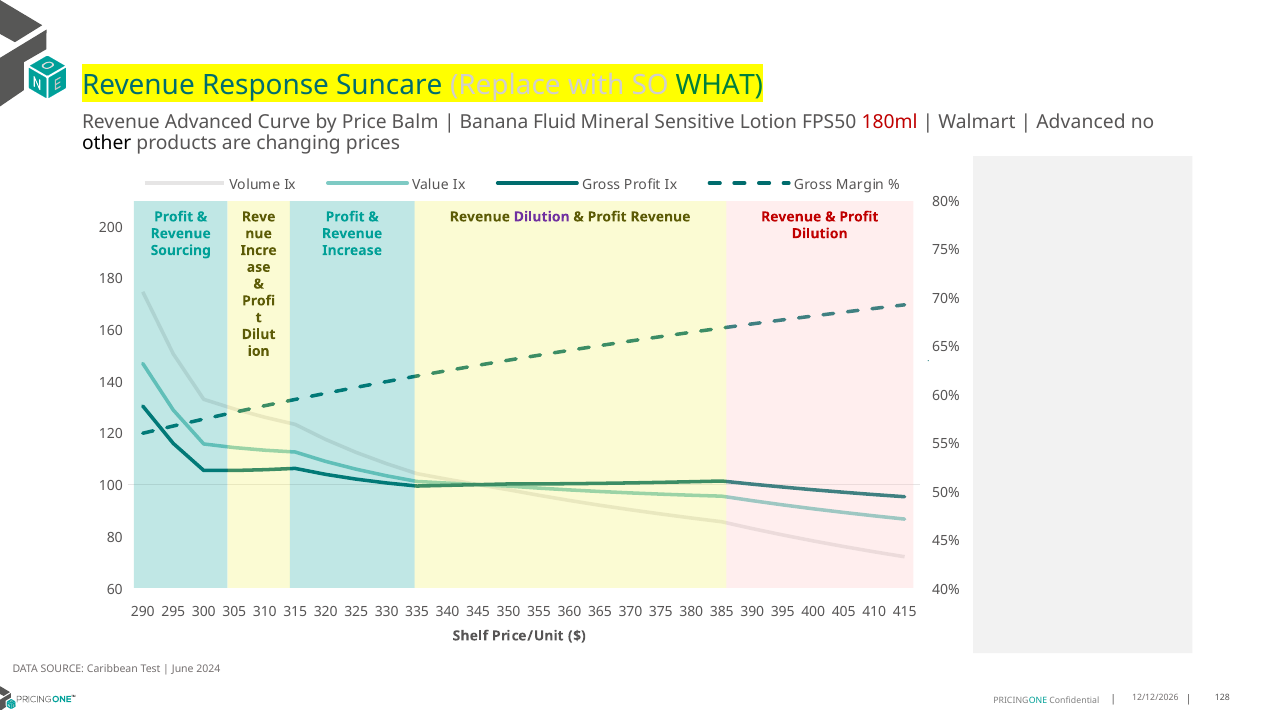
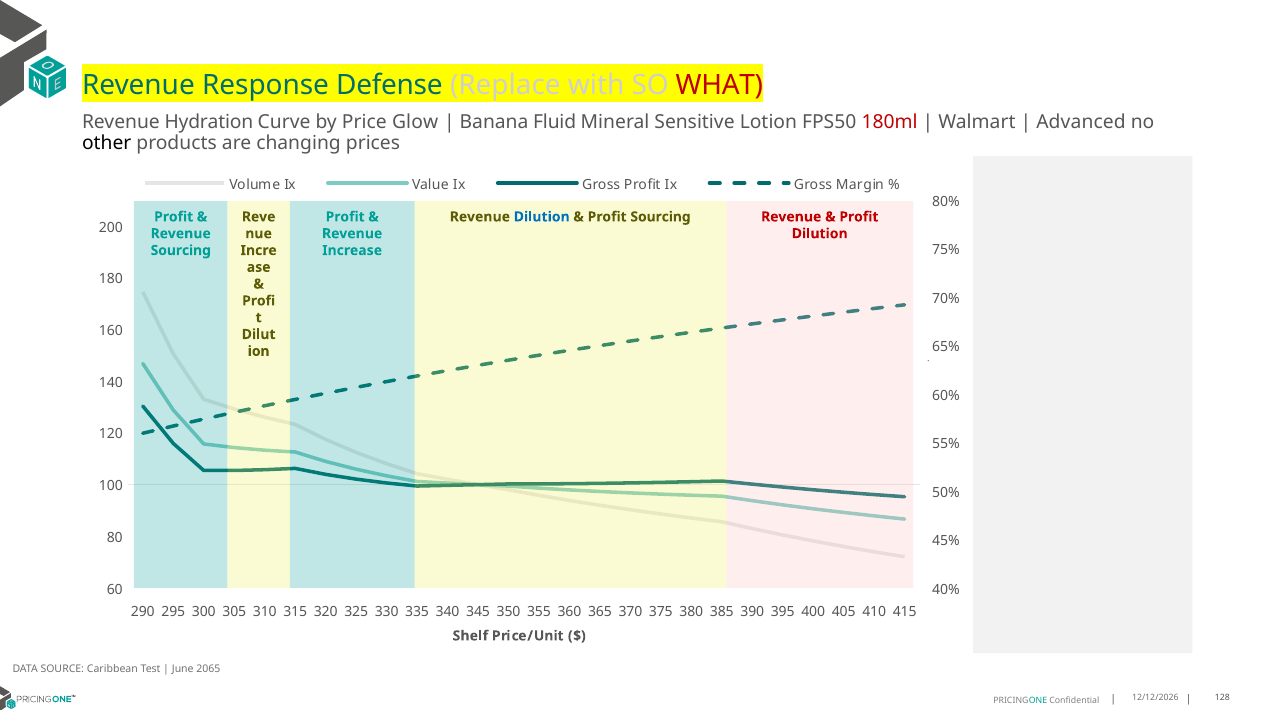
Suncare: Suncare -> Defense (389, 85)
WHAT colour: green -> red (719, 85)
Revenue Advanced: Advanced -> Hydration (209, 122)
Balm: Balm -> Glow (415, 122)
Dilution colour: purple -> blue (542, 217)
Profit Revenue: Revenue -> Sourcing (660, 217)
2024: 2024 -> 2065 (208, 668)
